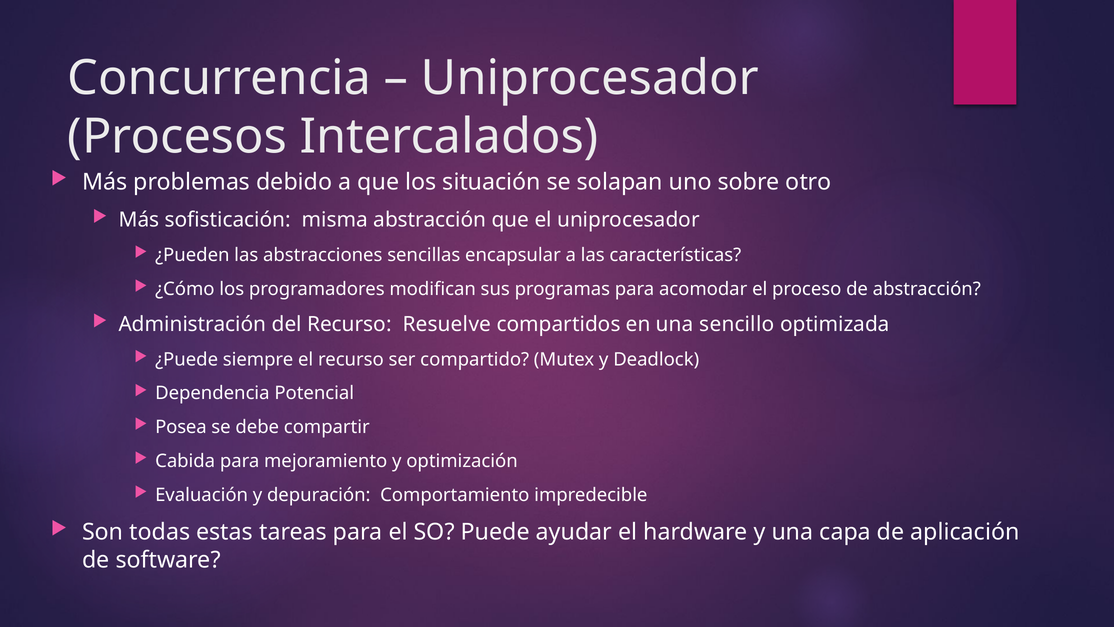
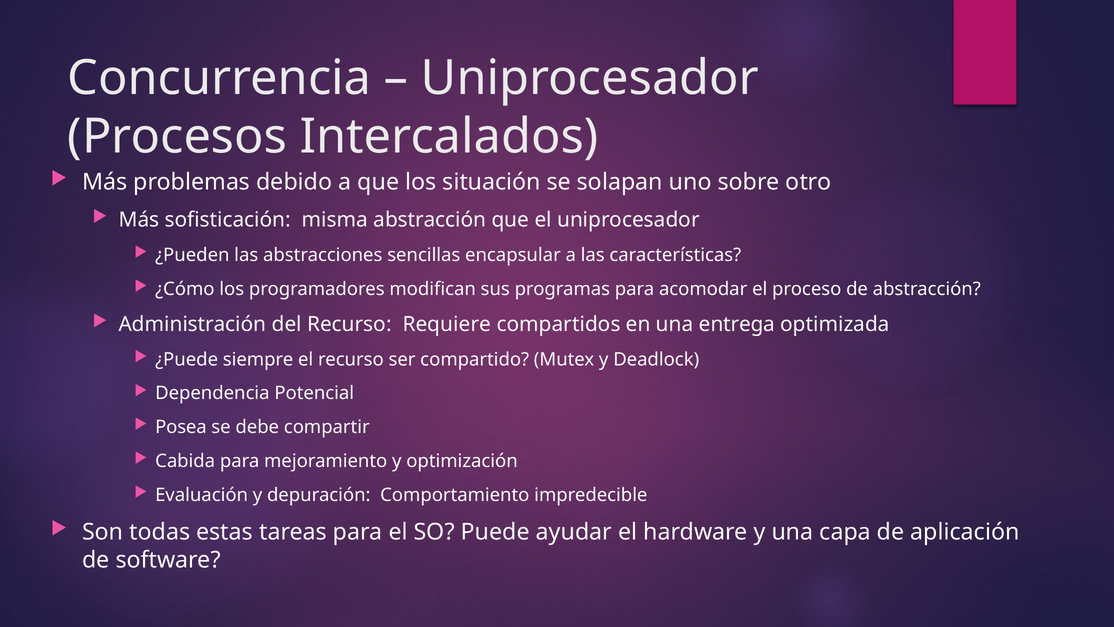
Resuelve: Resuelve -> Requiere (447, 324)
sencillo: sencillo -> entrega (737, 324)
